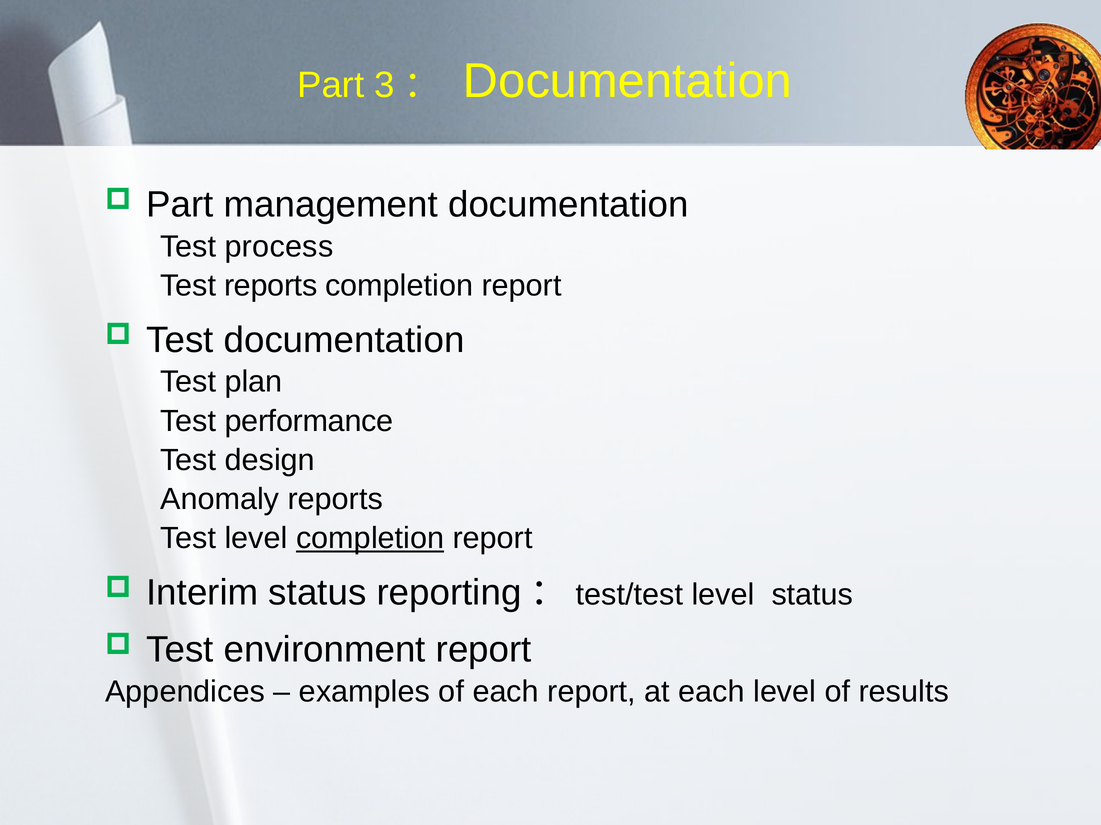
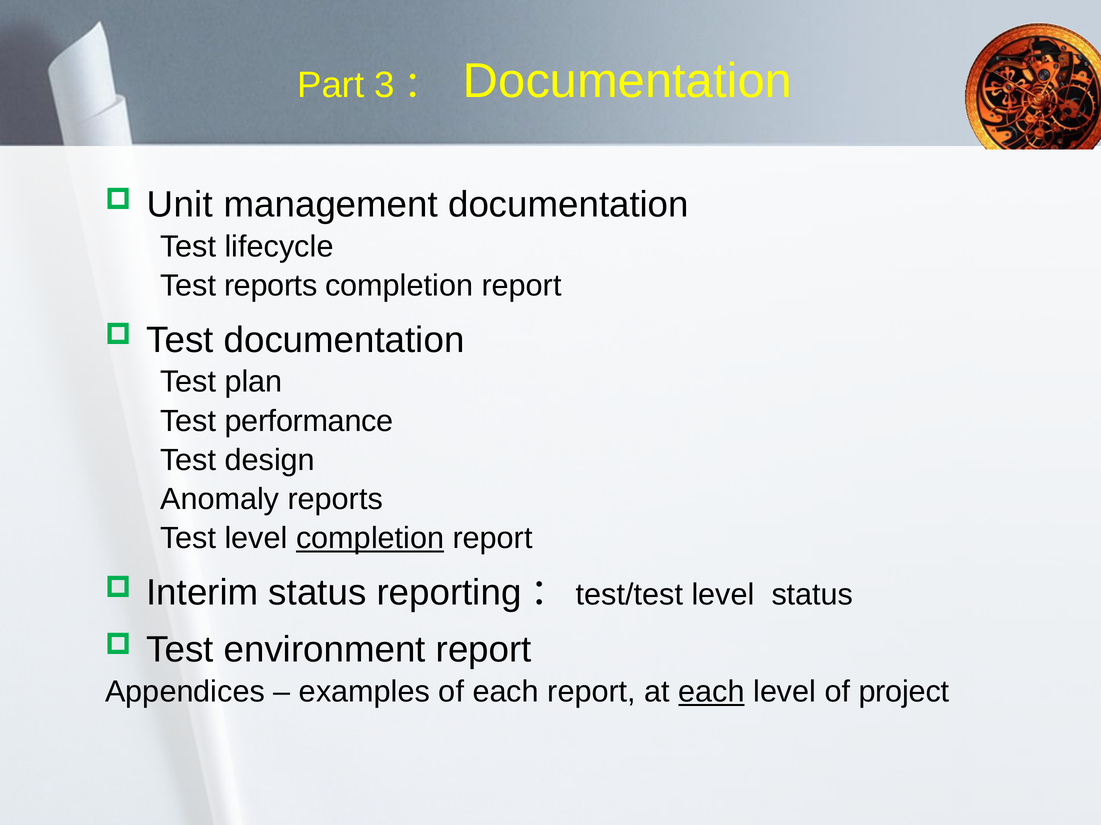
Part: Part -> Unit (180, 205)
process: process -> lifecycle (279, 247)
each underline: none -> present (712, 692)
results: results -> project (904, 692)
